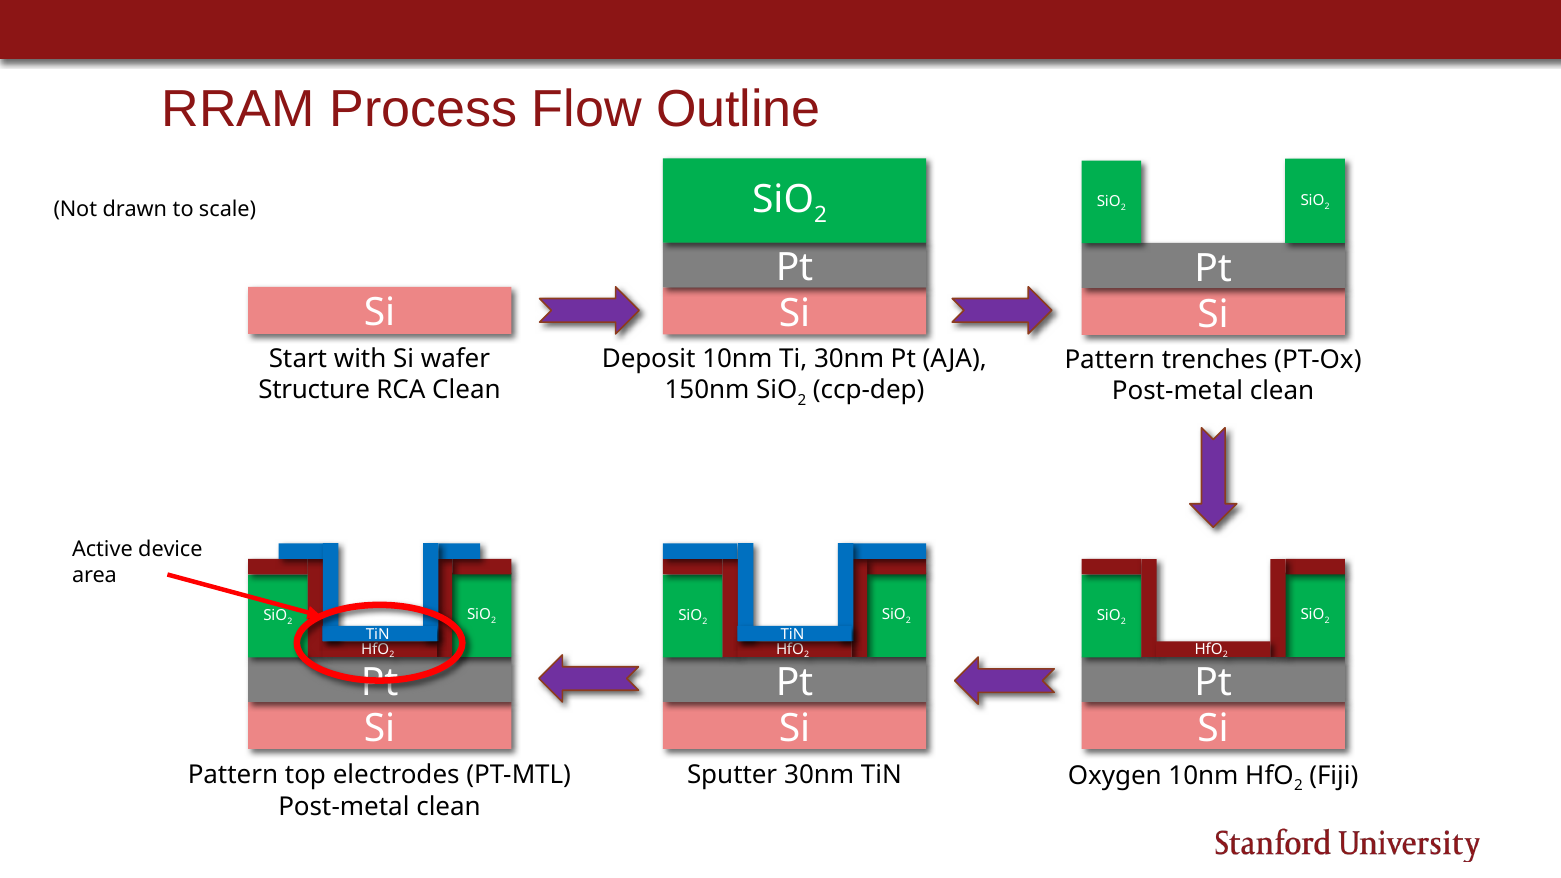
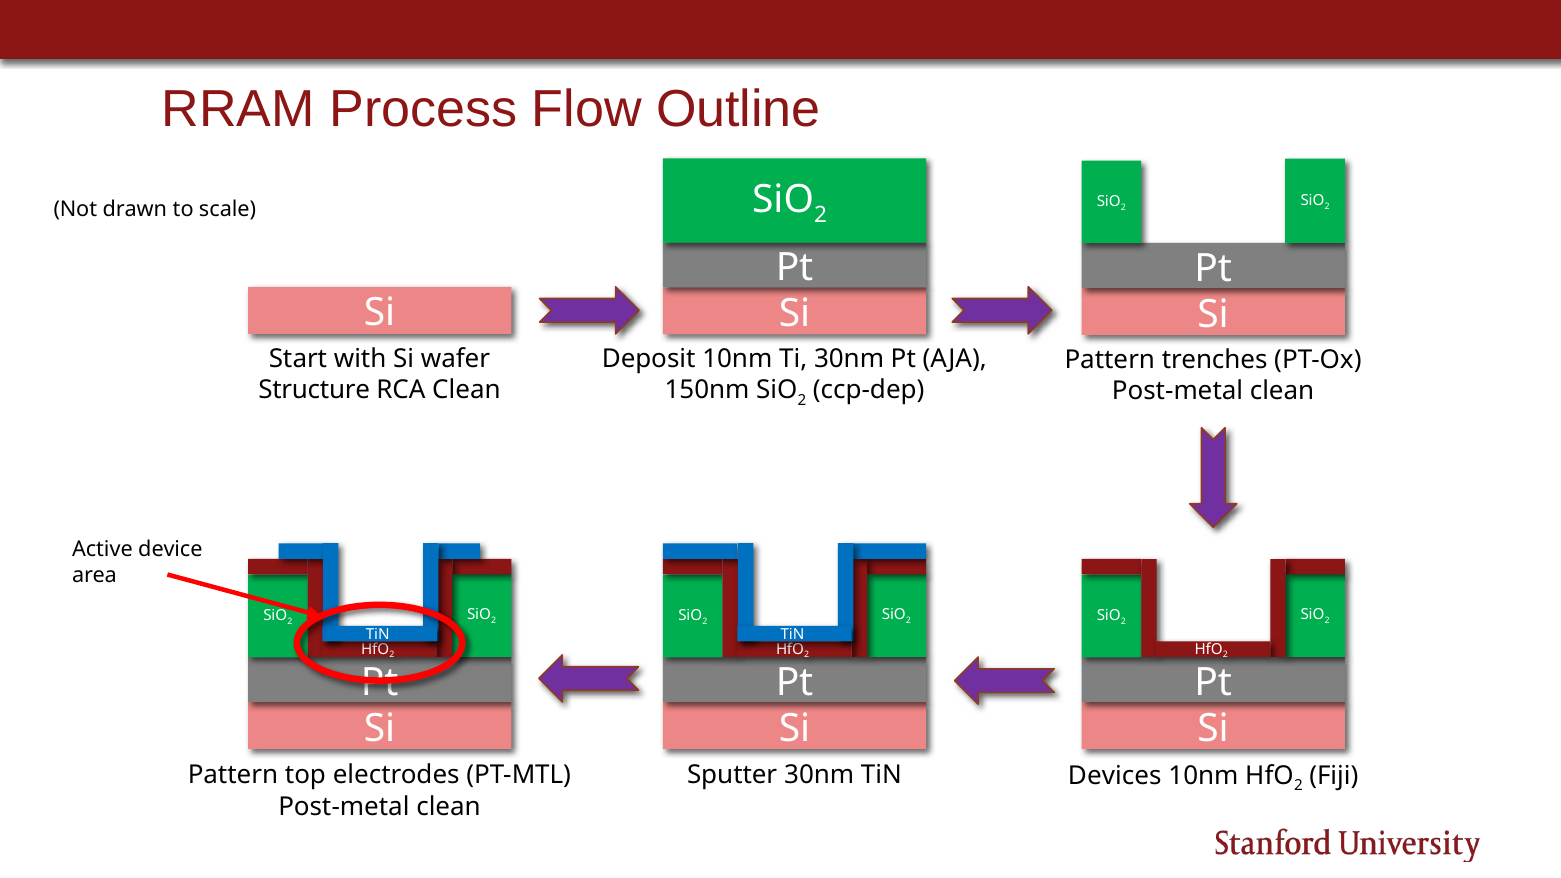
Oxygen: Oxygen -> Devices (1115, 776)
